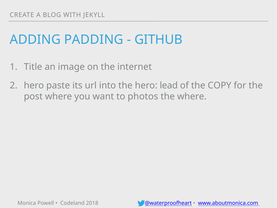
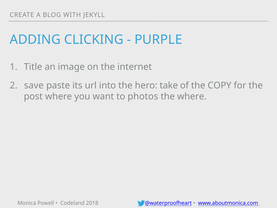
PADDING: PADDING -> CLICKING (94, 40)
GITHUB: GITHUB -> PURPLE (158, 40)
hero: hero -> save (34, 85)
lead: lead -> take (169, 85)
